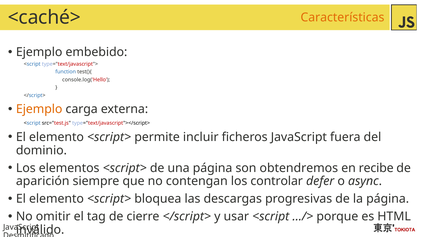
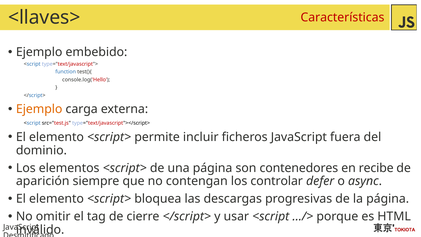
<caché>: <caché> -> <llaves> (44, 18)
Características colour: orange -> red (342, 17)
obtendremos: obtendremos -> contenedores (299, 168)
